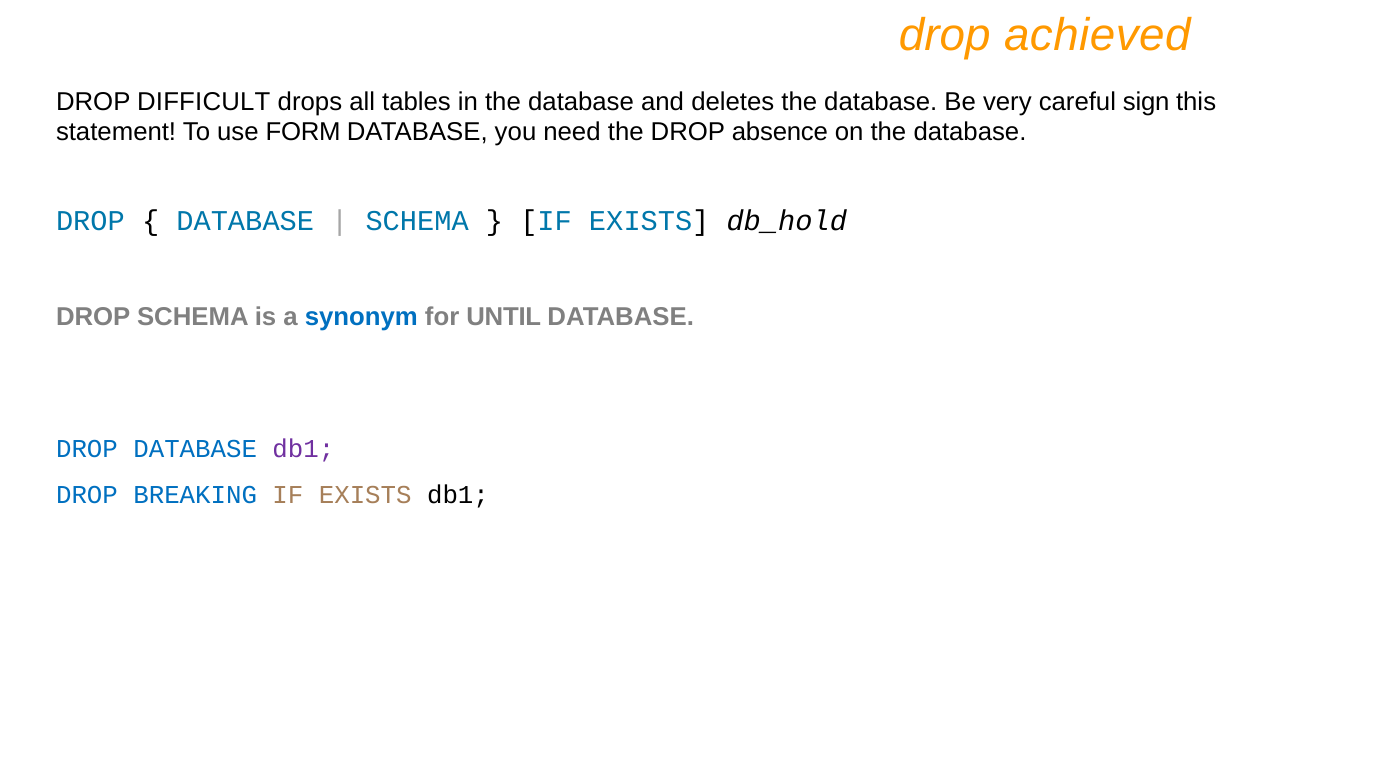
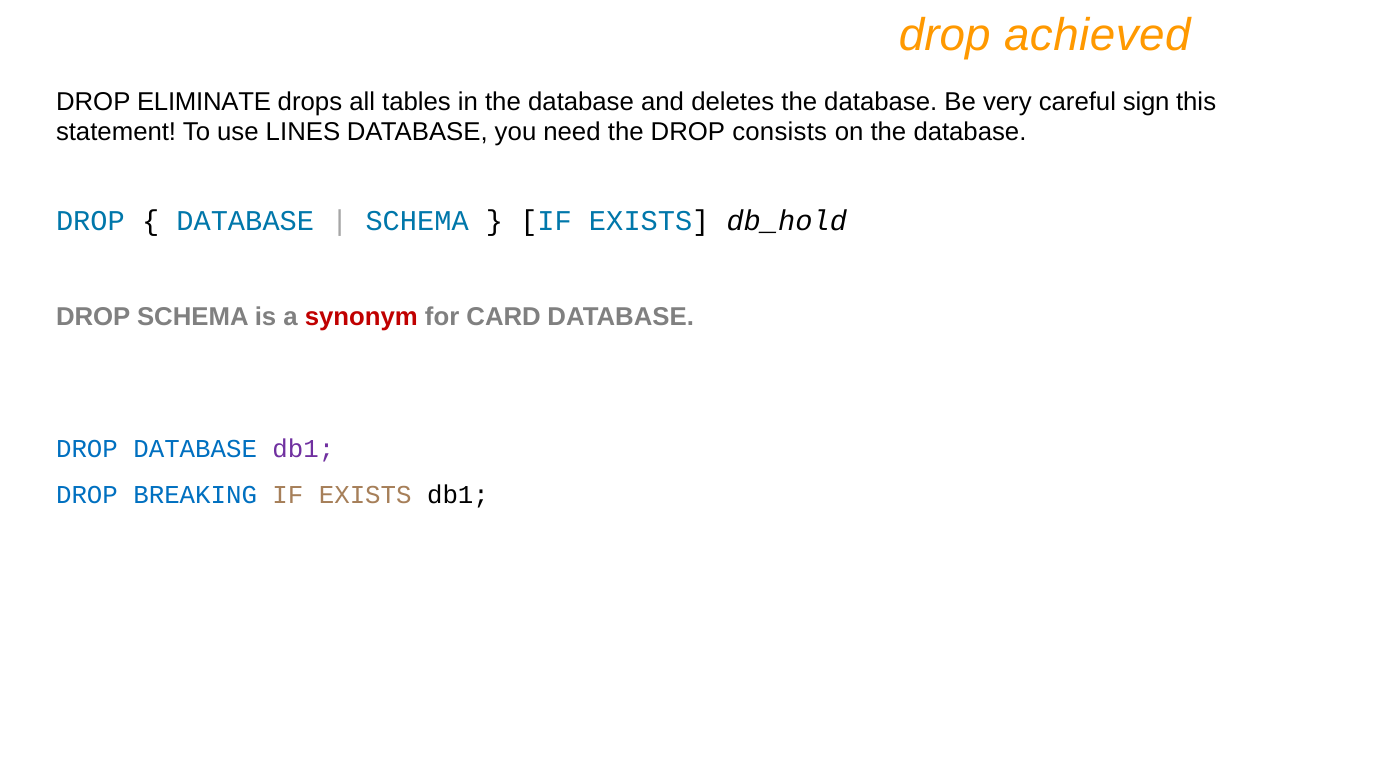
DIFFICULT: DIFFICULT -> ELIMINATE (204, 102)
FORM: FORM -> LINES (303, 132)
absence: absence -> consists (780, 132)
synonym colour: blue -> red (361, 317)
UNTIL: UNTIL -> CARD (504, 317)
